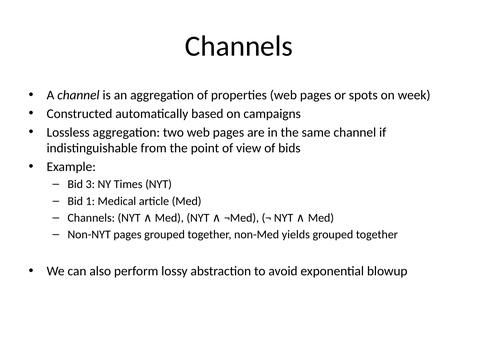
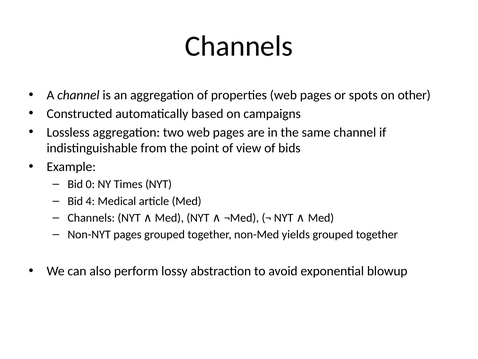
week: week -> other (414, 95)
3: 3 -> 0 (90, 184)
1: 1 -> 4 (90, 201)
